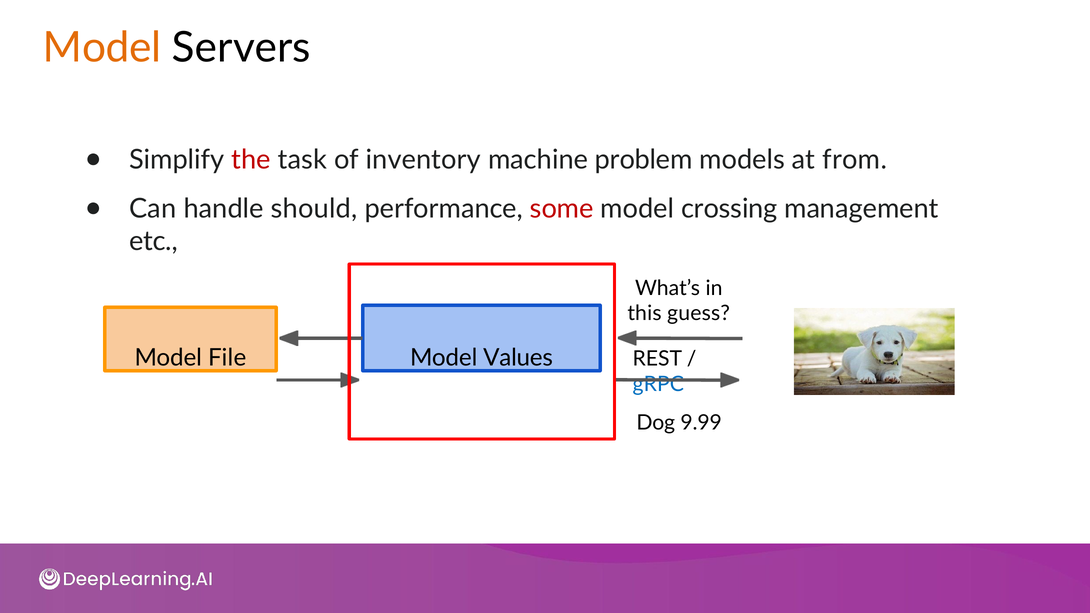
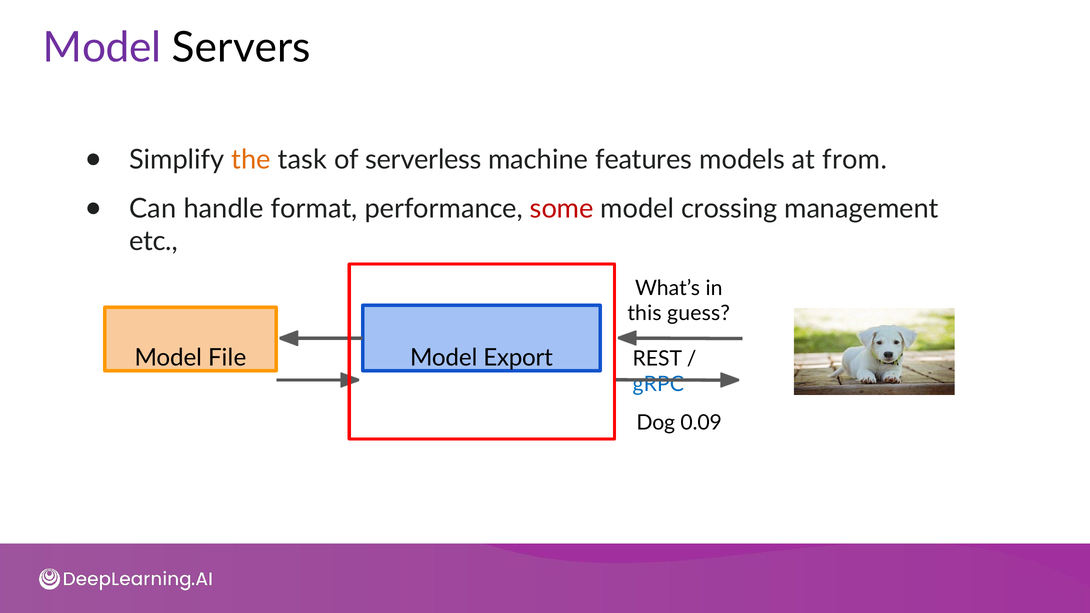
Model colour: orange -> purple (102, 48)
the colour: red -> orange (251, 160)
inventory: inventory -> serverless (423, 160)
problem: problem -> features (644, 160)
should: should -> format (314, 209)
Values: Values -> Export (518, 358)
9.99: 9.99 -> 0.09 (701, 423)
